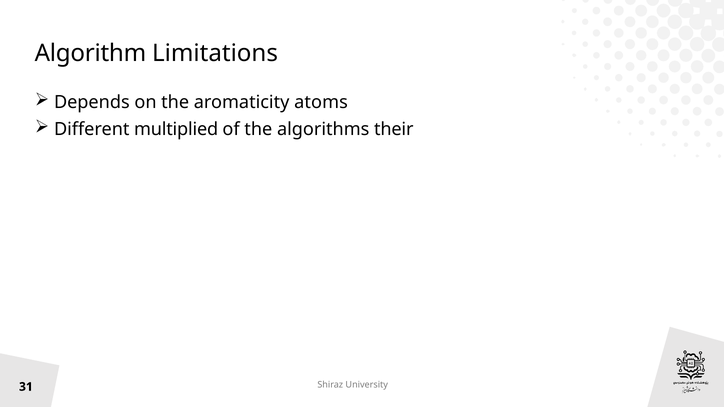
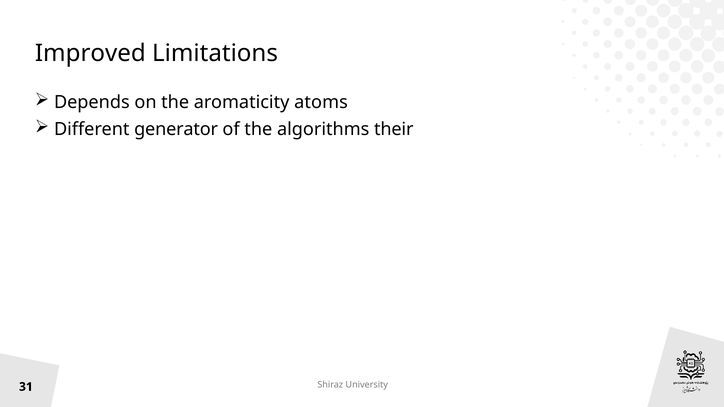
Algorithm: Algorithm -> Improved (90, 54)
multiplied: multiplied -> generator (176, 129)
